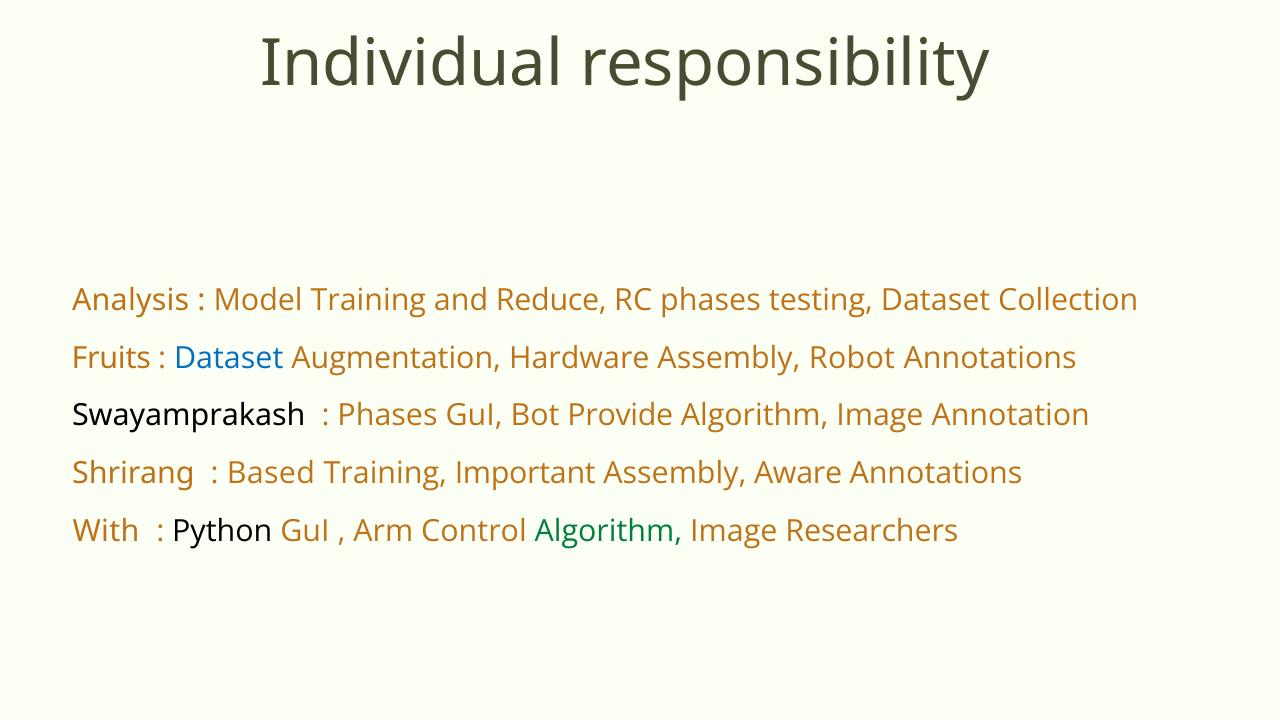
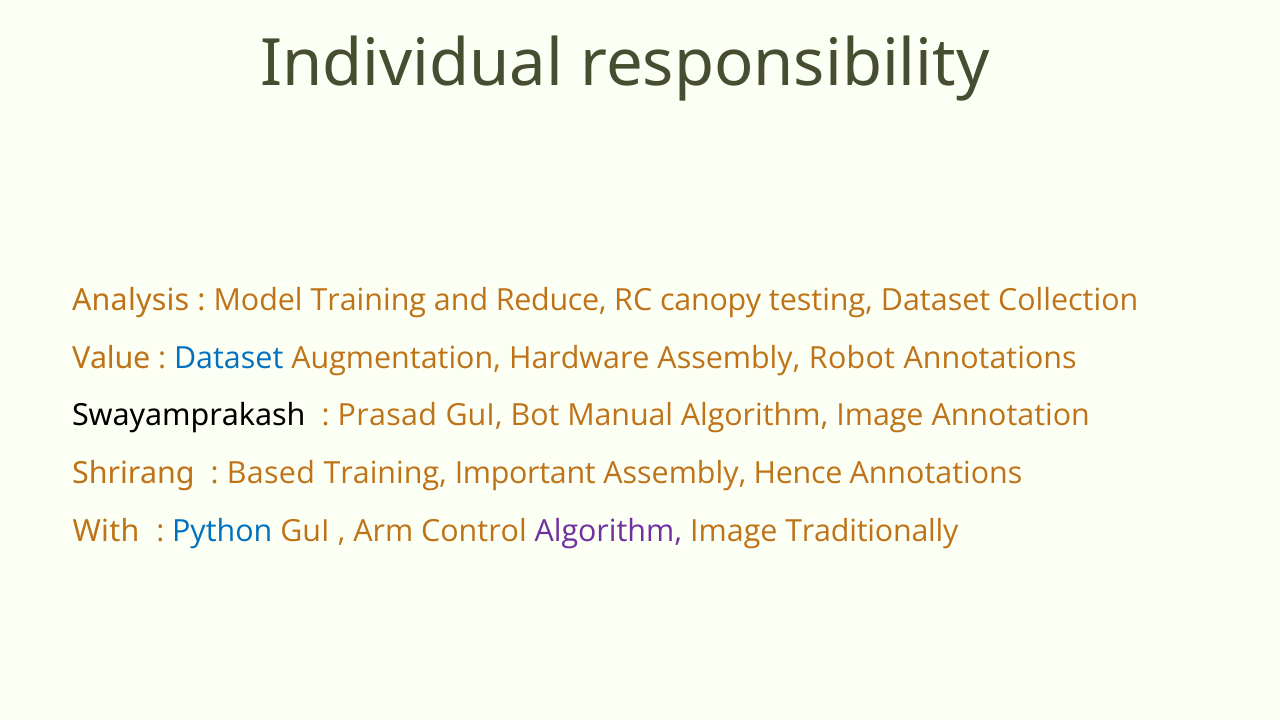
RC phases: phases -> canopy (711, 300)
Fruits: Fruits -> Value (111, 358)
Phases: Phases -> Prasad (387, 416)
Provide: Provide -> Manual (620, 416)
Aware: Aware -> Hence (798, 473)
Python colour: black -> blue (222, 531)
Algorithm colour: green -> purple (608, 531)
Researchers: Researchers -> Traditionally (872, 531)
